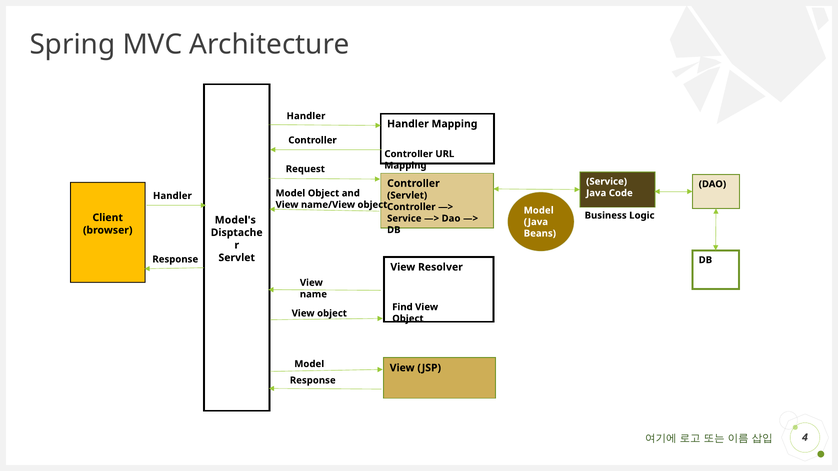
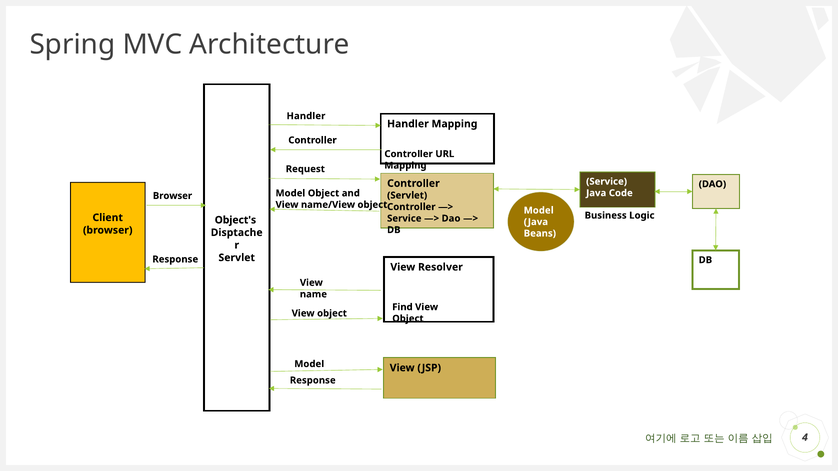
Handler: Handler -> Browser (172, 196)
Model's: Model's -> Object's (235, 220)
